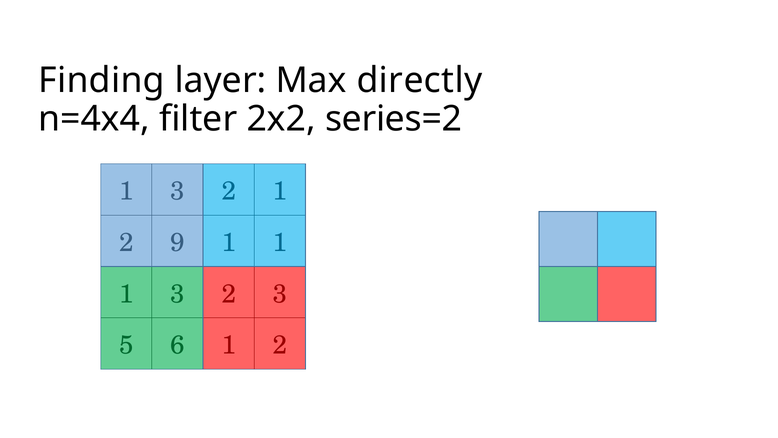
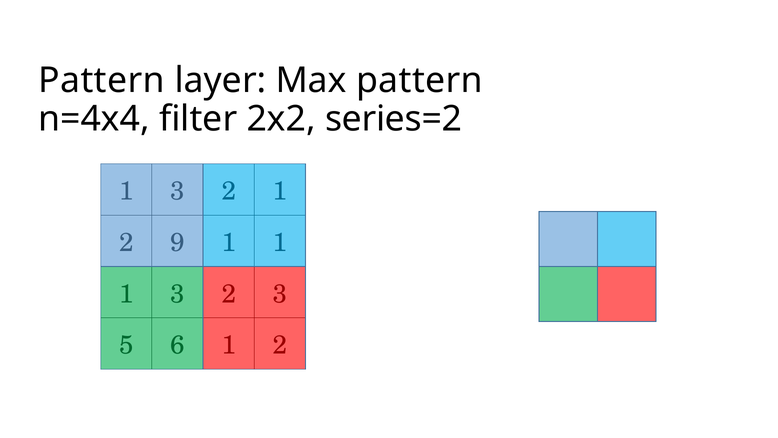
Finding: Finding -> Pattern (102, 80)
Max directly: directly -> pattern (419, 80)
